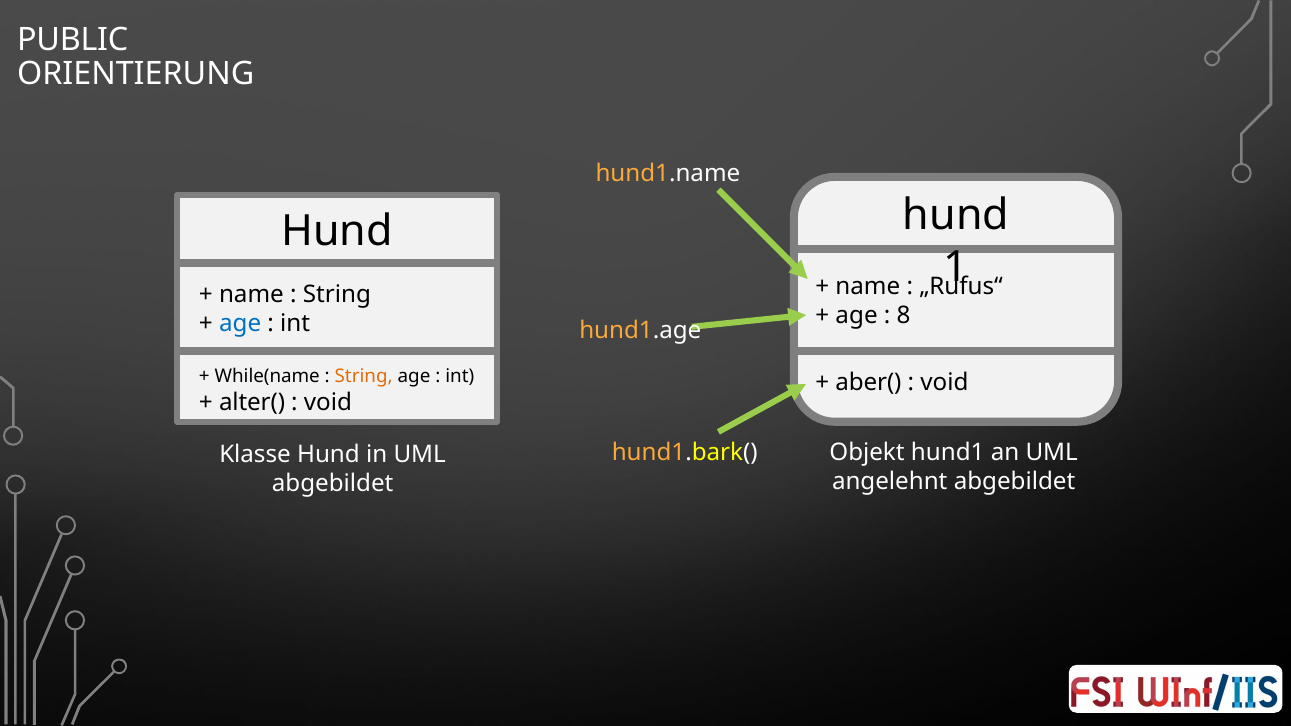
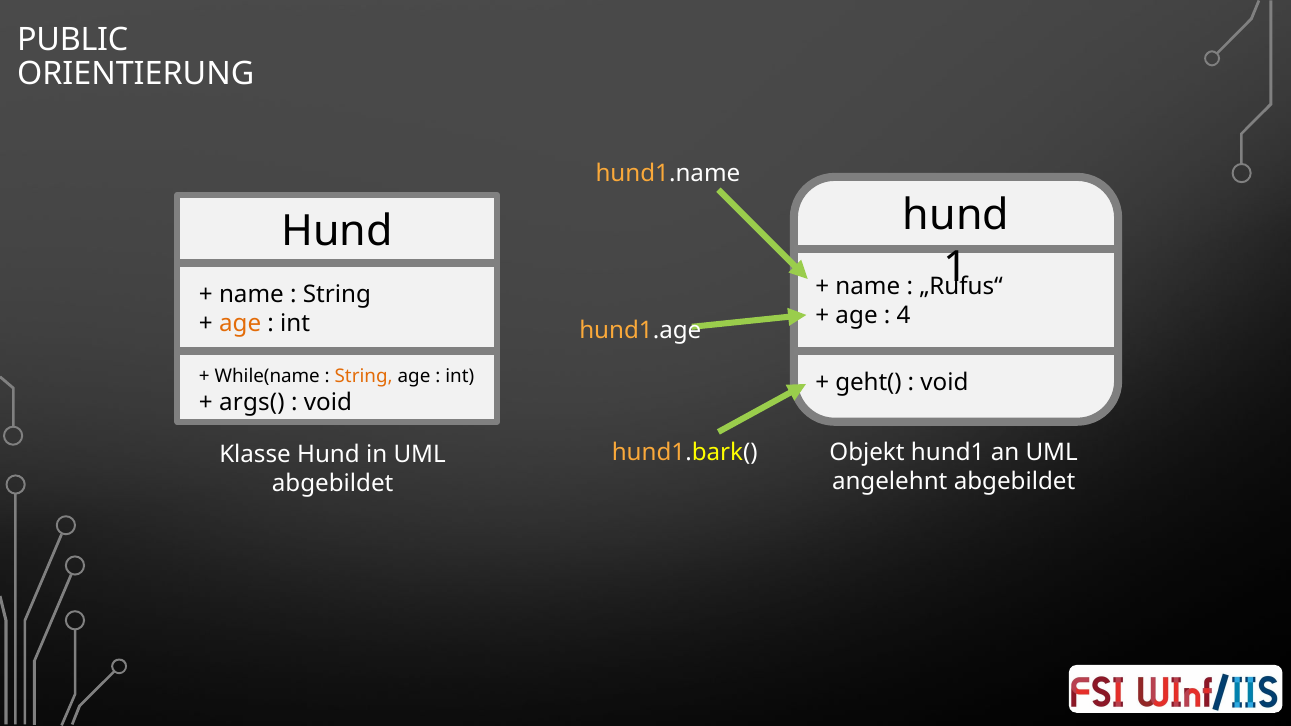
8: 8 -> 4 (904, 315)
age colour: blue -> orange (240, 323)
aber(: aber( -> geht( (869, 382)
alter(: alter( -> args( (252, 402)
